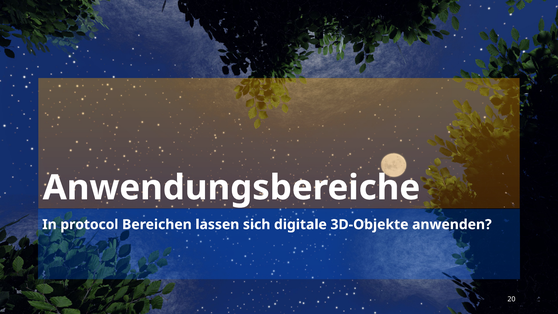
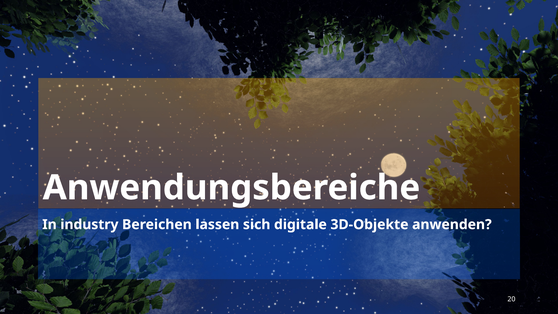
protocol: protocol -> industry (89, 224)
